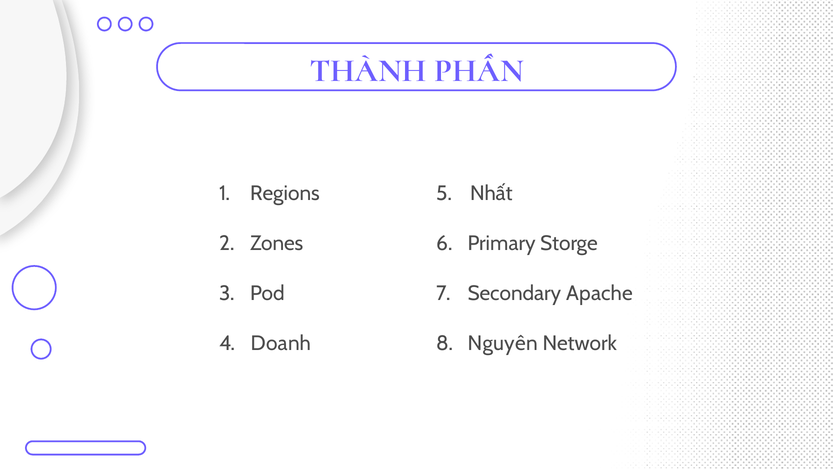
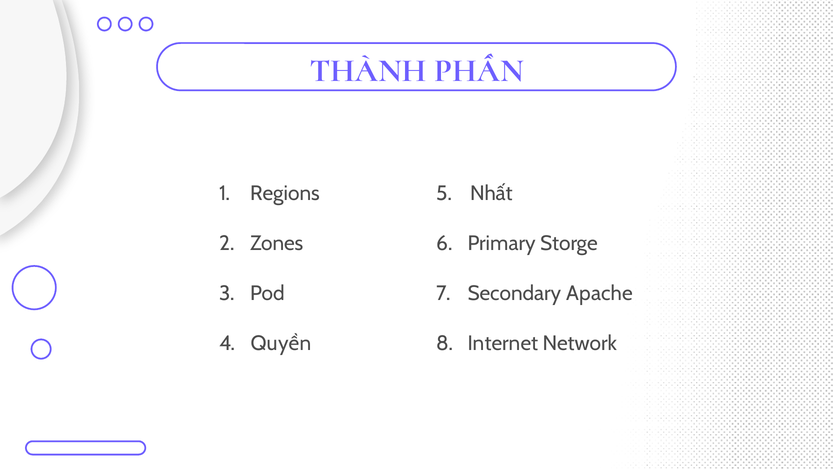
Doanh: Doanh -> Quyền (281, 343)
Nguyên: Nguyên -> Internet (503, 343)
